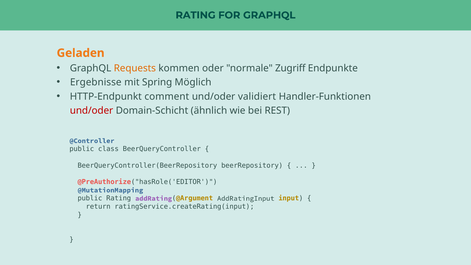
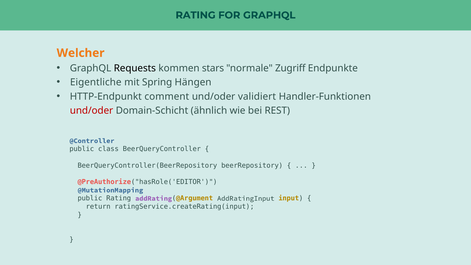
Geladen: Geladen -> Welcher (81, 53)
Requests colour: orange -> black (135, 68)
oder: oder -> stars (213, 68)
Ergebnisse: Ergebnisse -> Eigentliche (96, 82)
Möglich: Möglich -> Hängen (193, 82)
